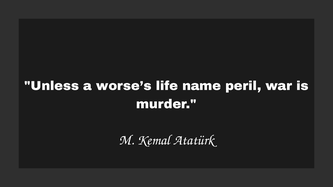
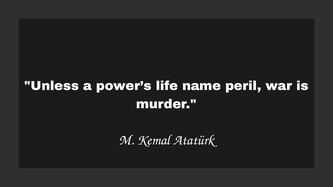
worse’s: worse’s -> power’s (124, 86)
